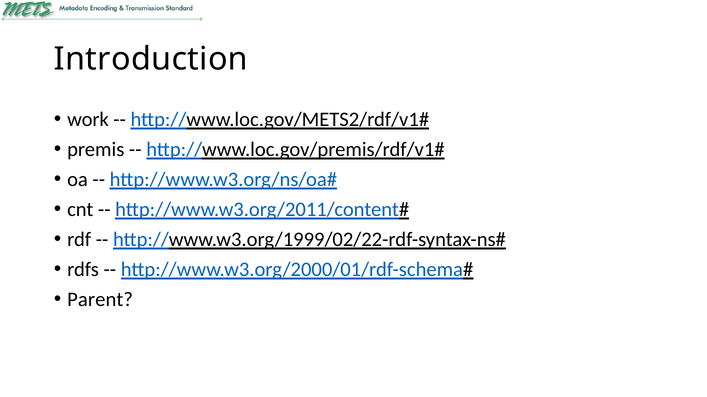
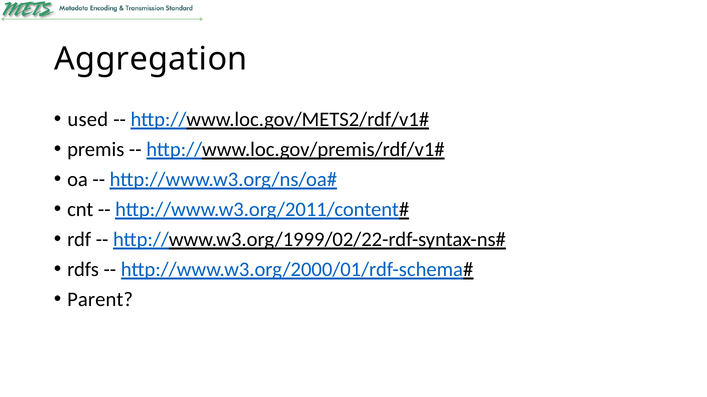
Introduction: Introduction -> Aggregation (151, 59)
work: work -> used (88, 120)
